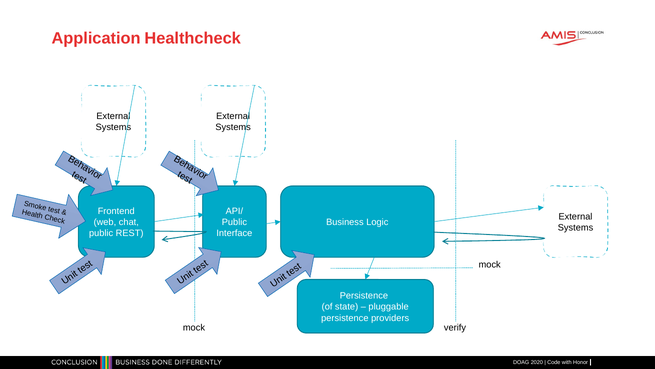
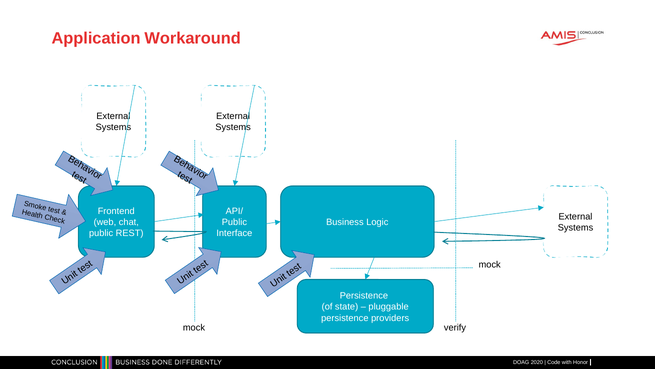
Healthcheck: Healthcheck -> Workaround (193, 38)
